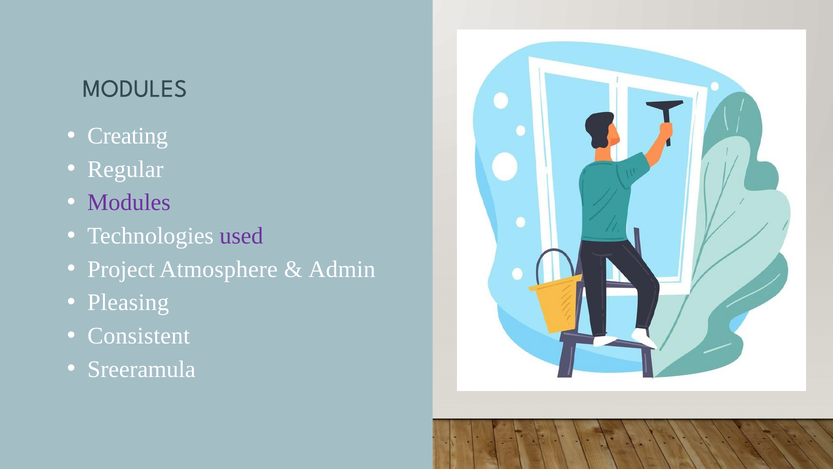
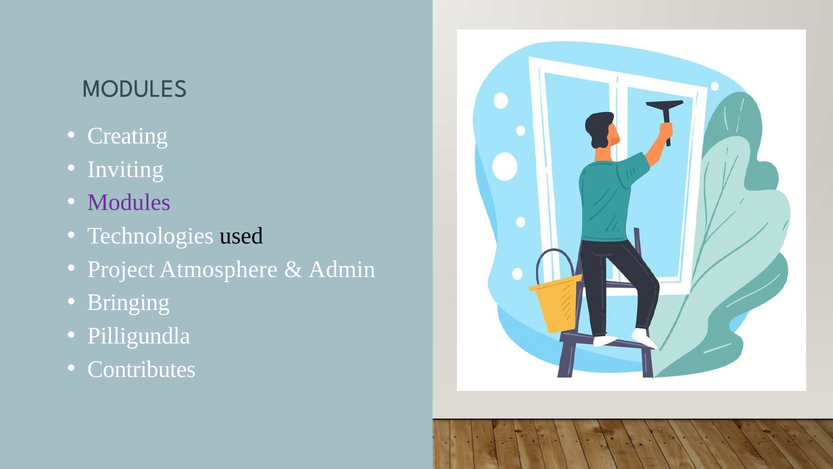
Regular: Regular -> Inviting (125, 169)
used colour: purple -> black (241, 236)
Pleasing: Pleasing -> Bringing (128, 302)
Consistent: Consistent -> Pilligundla (139, 336)
Sreeramula: Sreeramula -> Contributes (142, 369)
